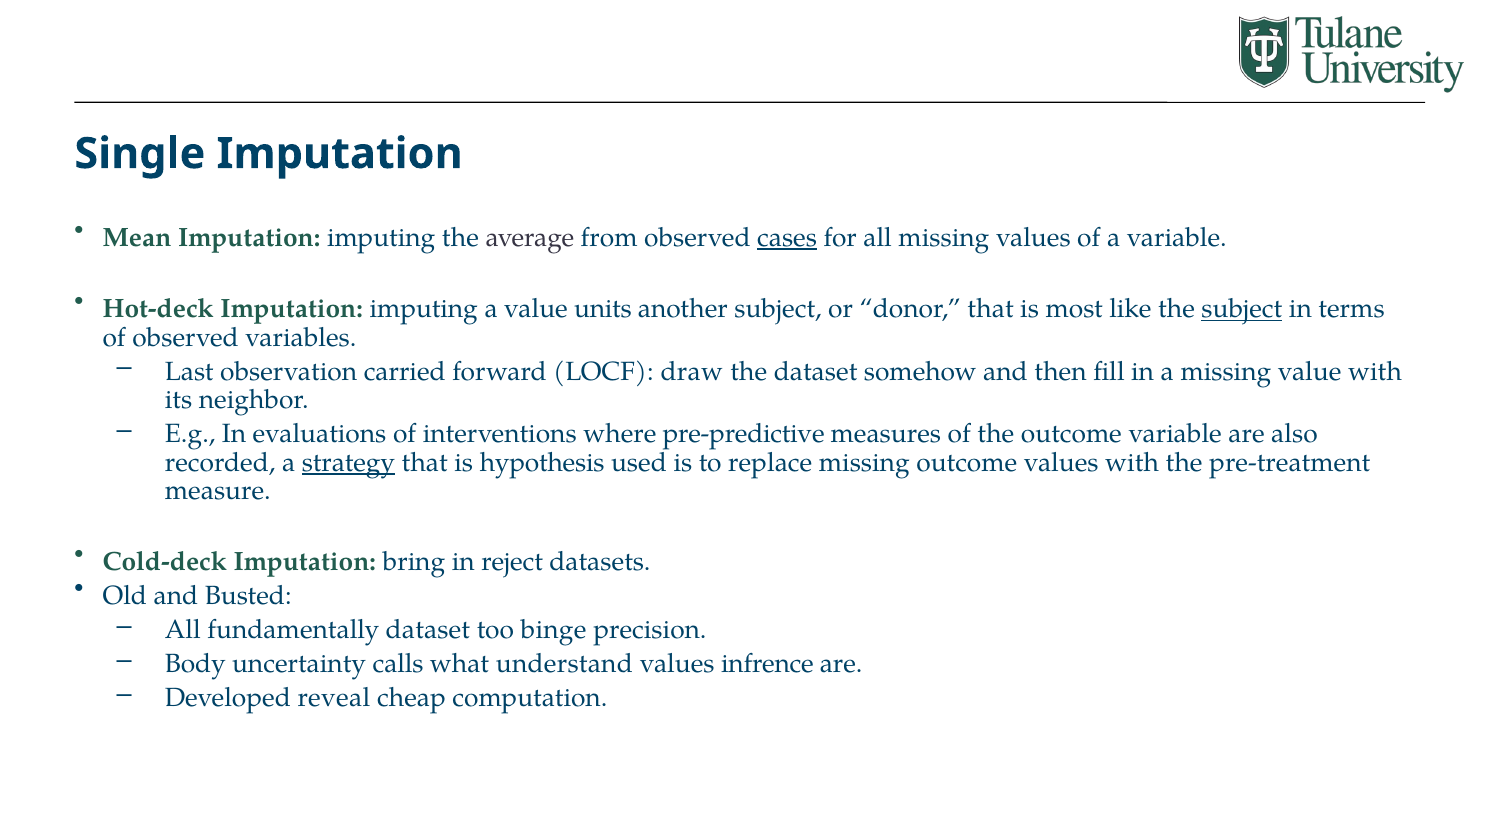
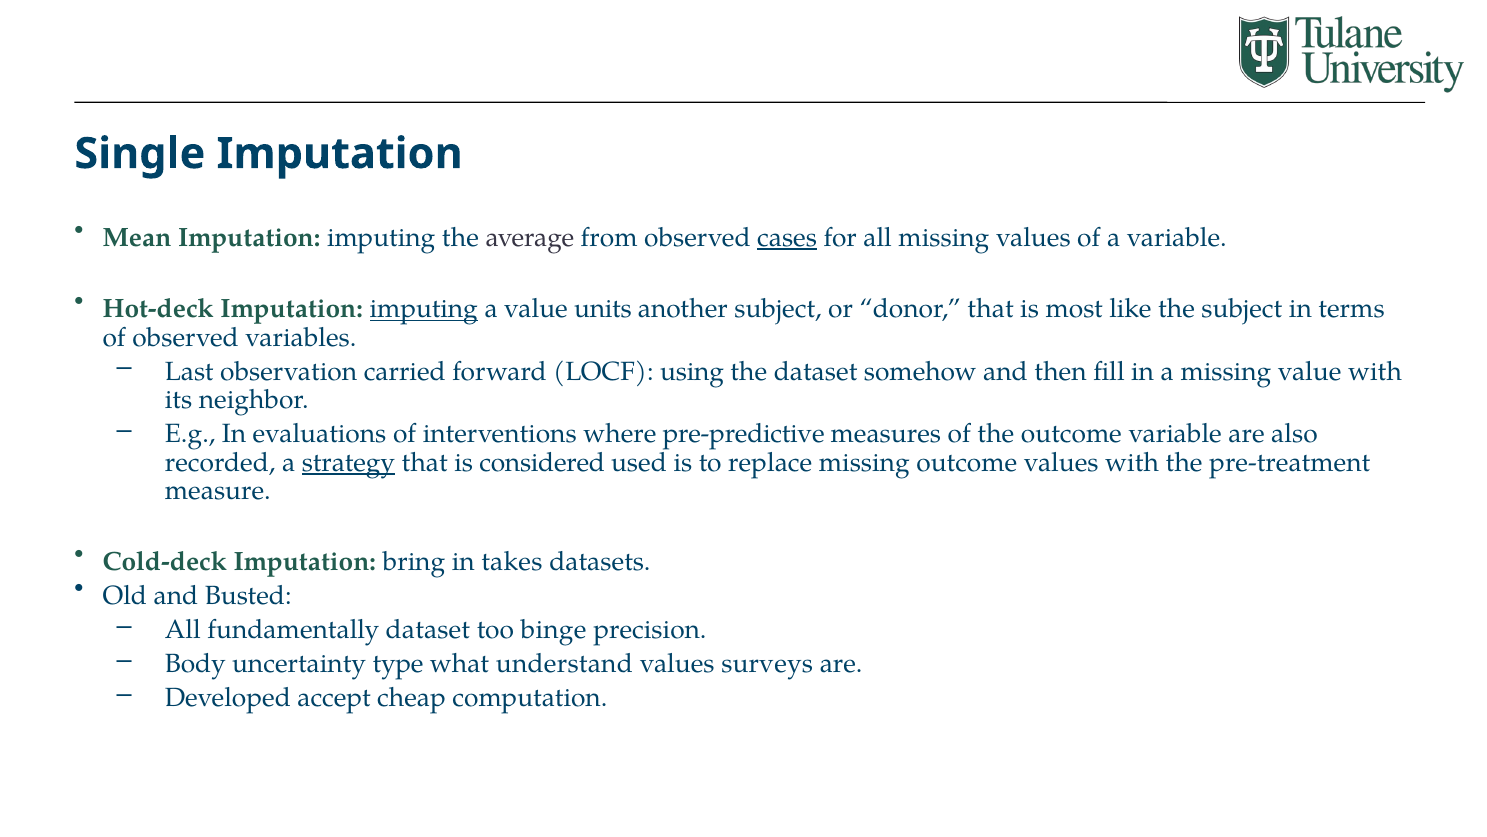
imputing underline: none -> present (424, 309)
subject underline: present -> none (1242, 309)
draw: draw -> using (692, 371)
hypothesis: hypothesis -> considered (542, 462)
reject: reject -> takes (512, 562)
calls: calls -> type (398, 664)
infrence: infrence -> surveys (767, 664)
reveal: reveal -> accept (334, 698)
